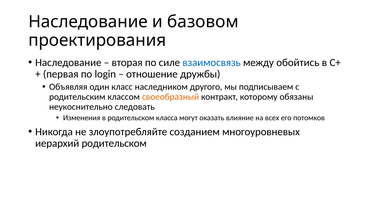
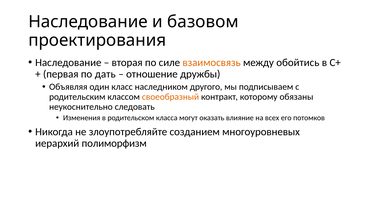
взаимосвязь colour: blue -> orange (212, 63)
login: login -> дать (105, 74)
иерархий родительском: родительском -> полиморфизм (114, 144)
